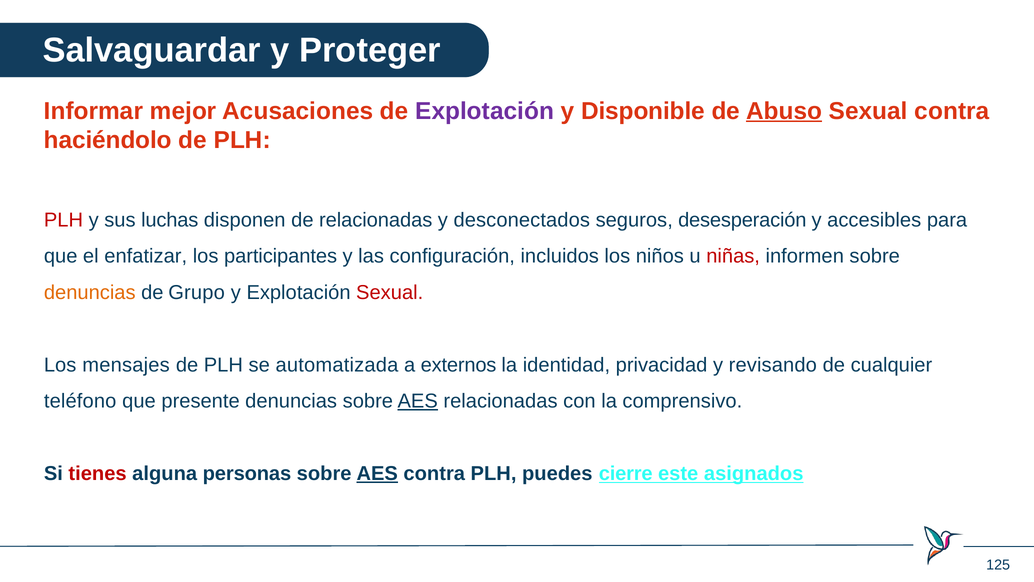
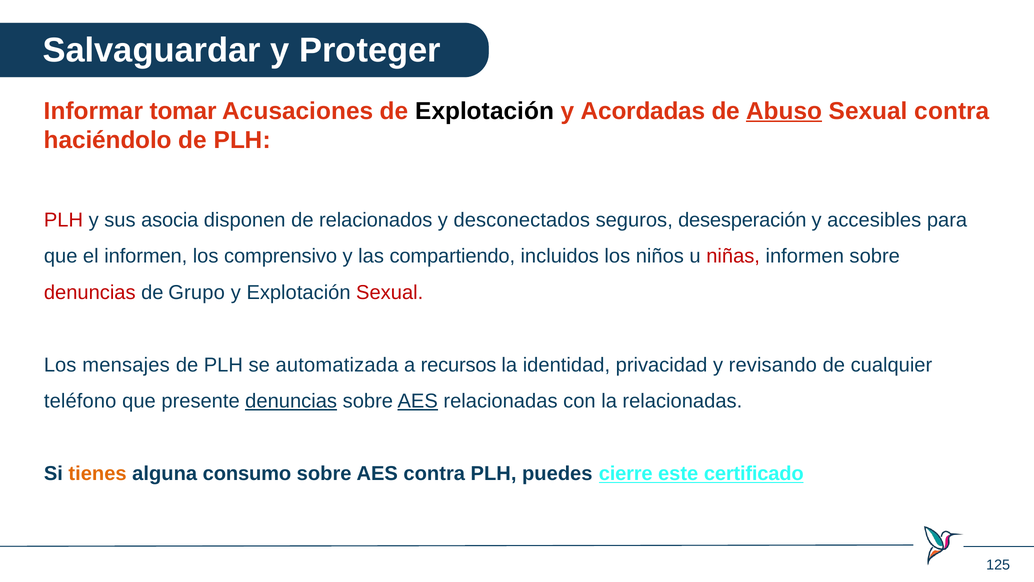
mejor: mejor -> tomar (183, 111)
Explotación colour: purple -> black (485, 111)
Disponible: Disponible -> Acordadas (643, 111)
luchas: luchas -> asocia (170, 220)
de relacionadas: relacionadas -> relacionados (376, 220)
el enfatizar: enfatizar -> informen (146, 256)
participantes: participantes -> comprensivo (281, 256)
configuración: configuración -> compartiendo (452, 256)
denuncias colour: orange -> red (90, 292)
externos: externos -> recursos (459, 365)
denuncias underline: none -> present (291, 401)
la comprensivo: comprensivo -> relacionadas (682, 401)
tienes colour: red -> orange (98, 473)
personas: personas -> consumo (247, 473)
AES underline: present -> none (377, 473)
asignados: asignados -> certificado (754, 473)
